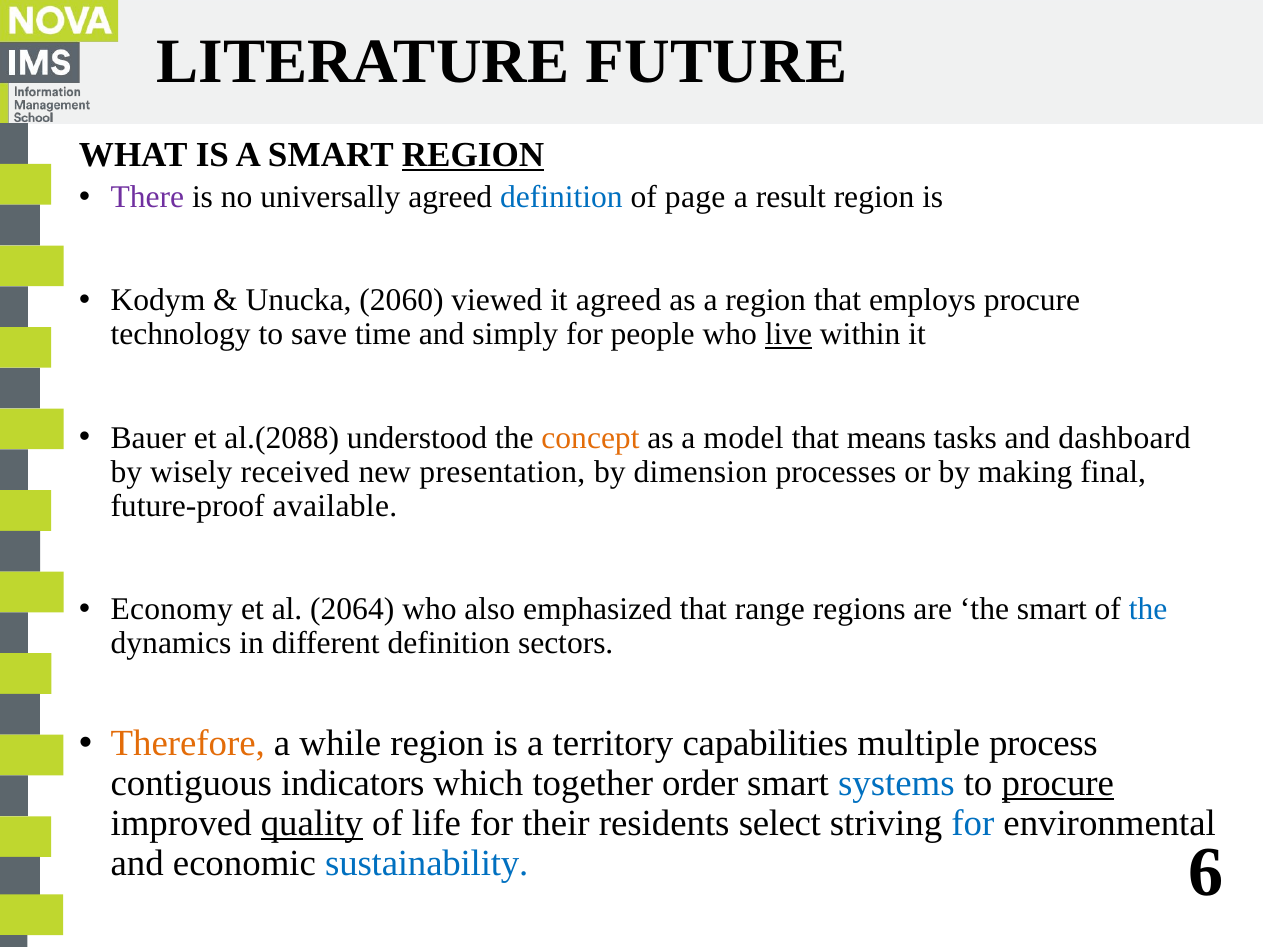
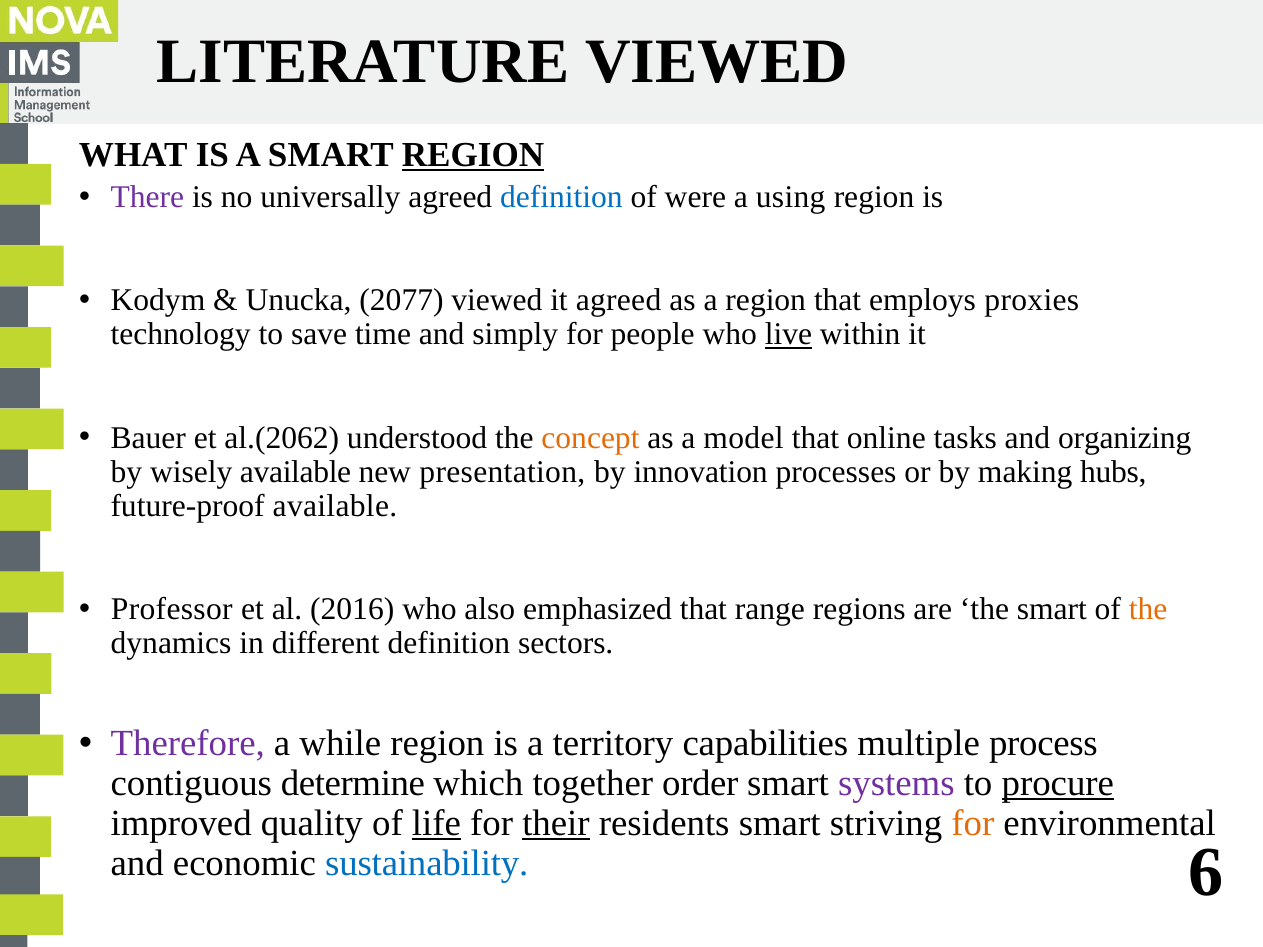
LITERATURE FUTURE: FUTURE -> VIEWED (717, 62)
page: page -> were (695, 197)
result: result -> using (791, 197)
2060: 2060 -> 2077 (402, 300)
employs procure: procure -> proxies (1032, 300)
al.(2088: al.(2088 -> al.(2062 (282, 438)
means: means -> online (886, 438)
dashboard: dashboard -> organizing (1125, 438)
wisely received: received -> available (296, 472)
dimension: dimension -> innovation (701, 472)
final: final -> hubs (1113, 472)
Economy: Economy -> Professor (172, 609)
2064: 2064 -> 2016 (352, 609)
the colour: blue -> orange (1148, 609)
Therefore colour: orange -> purple (188, 744)
indicators: indicators -> determine (353, 784)
systems colour: blue -> purple (896, 784)
quality underline: present -> none (312, 823)
life underline: none -> present (436, 823)
their underline: none -> present (556, 823)
residents select: select -> smart (780, 823)
for colour: blue -> orange (973, 823)
